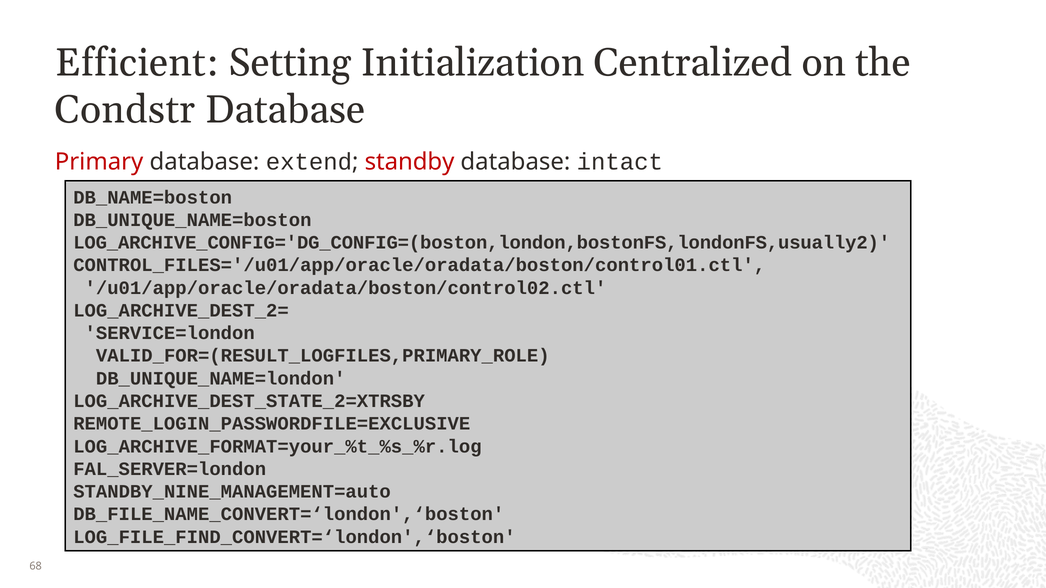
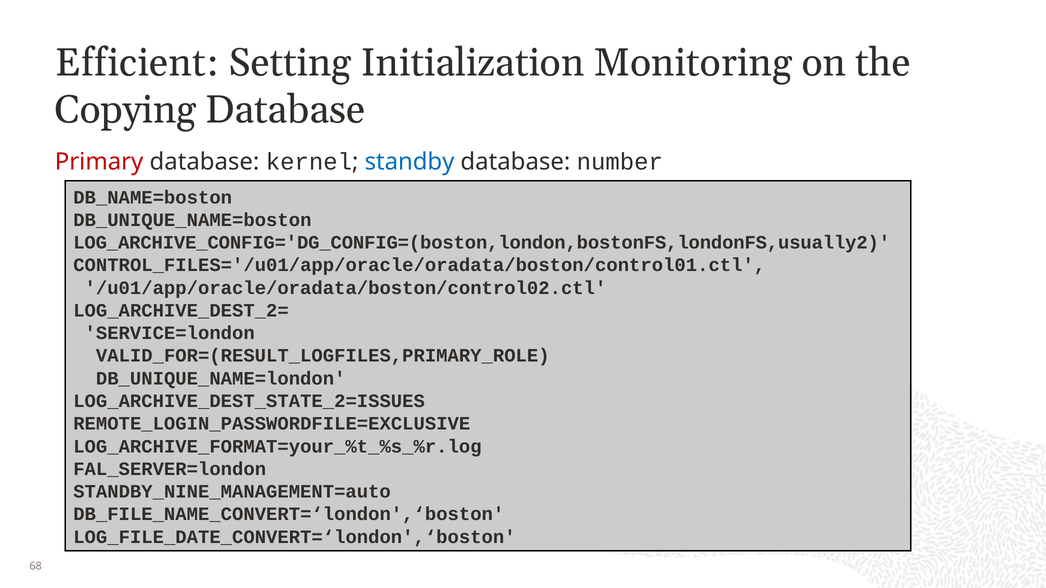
Centralized: Centralized -> Monitoring (693, 63)
Condstr: Condstr -> Copying (125, 110)
extend: extend -> kernel (309, 162)
standby colour: red -> blue (410, 162)
intact: intact -> number (620, 162)
LOG_ARCHIVE_DEST_STATE_2=XTRSBY: LOG_ARCHIVE_DEST_STATE_2=XTRSBY -> LOG_ARCHIVE_DEST_STATE_2=ISSUES (249, 401)
LOG_FILE_FIND_CONVERT=‘london',‘boston: LOG_FILE_FIND_CONVERT=‘london',‘boston -> LOG_FILE_DATE_CONVERT=‘london',‘boston (294, 537)
